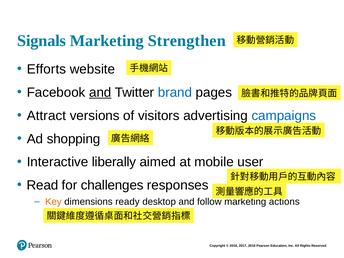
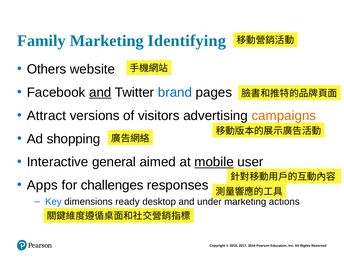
Signals: Signals -> Family (42, 41)
Strengthen: Strengthen -> Identifying (187, 41)
Efforts: Efforts -> Others (47, 69)
campaigns colour: blue -> orange (284, 116)
liberally: liberally -> general (114, 162)
mobile underline: none -> present (214, 162)
Read: Read -> Apps (42, 185)
Key colour: orange -> blue (53, 202)
follow: follow -> under (209, 202)
